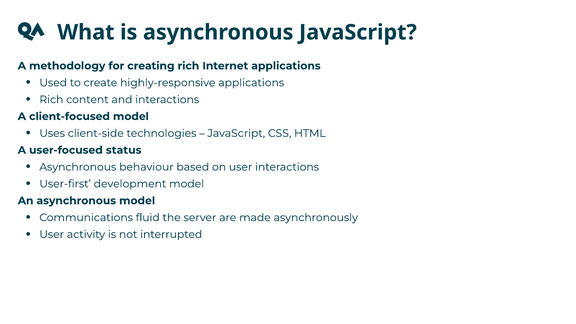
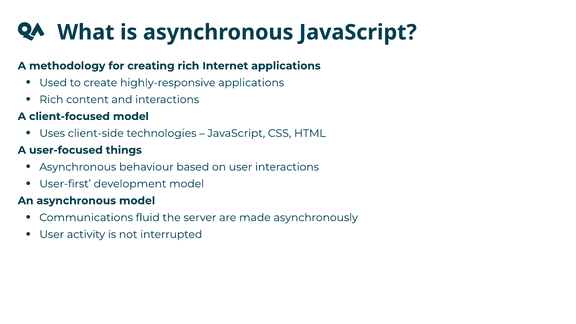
status: status -> things (124, 150)
